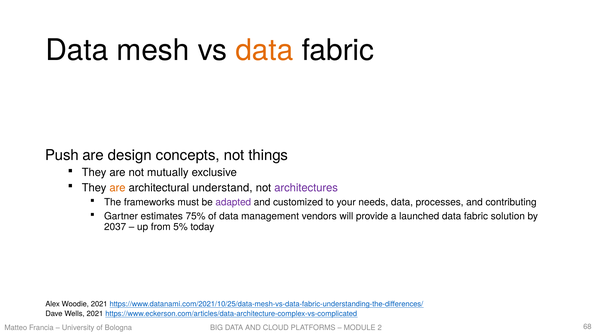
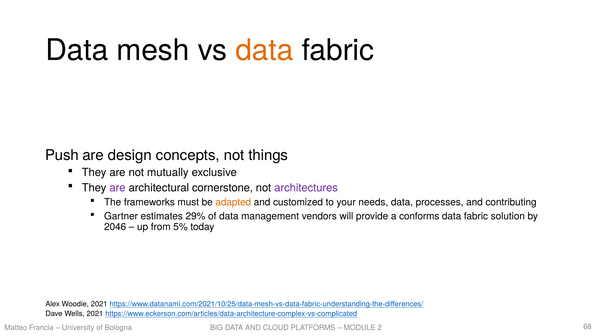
are colour: orange -> purple (117, 187)
understand: understand -> cornerstone (222, 187)
adapted colour: purple -> orange (233, 202)
75%: 75% -> 29% (196, 216)
launched: launched -> conforms (419, 216)
2037: 2037 -> 2046 (115, 226)
